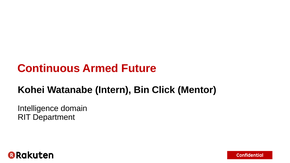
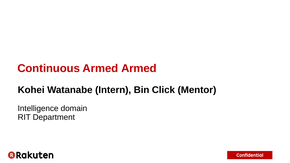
Armed Future: Future -> Armed (139, 68)
